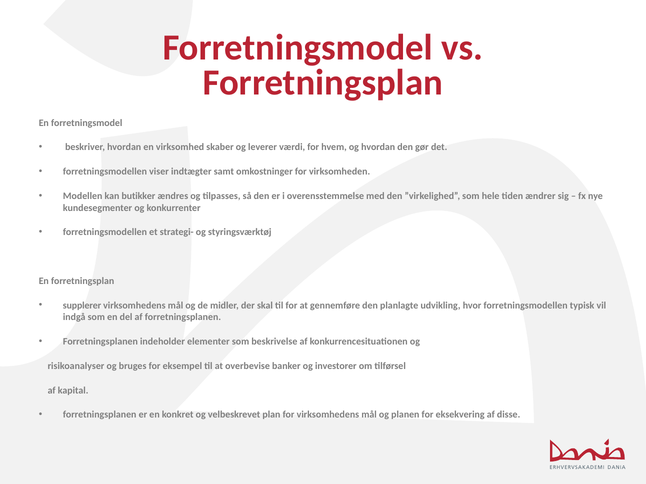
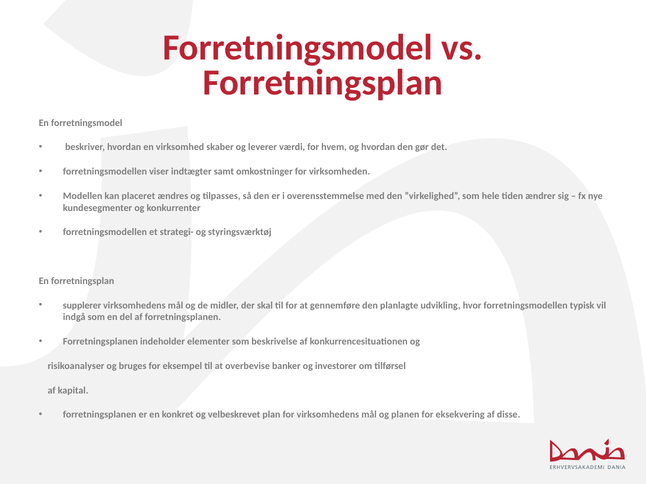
butikker: butikker -> placeret (138, 196)
